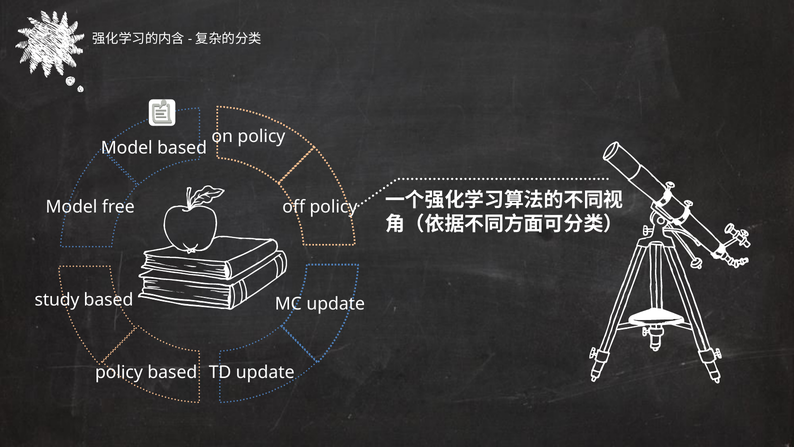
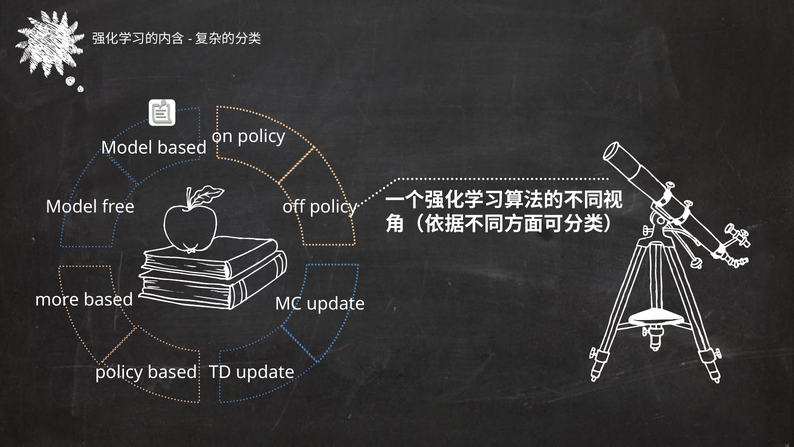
study: study -> more (57, 300)
